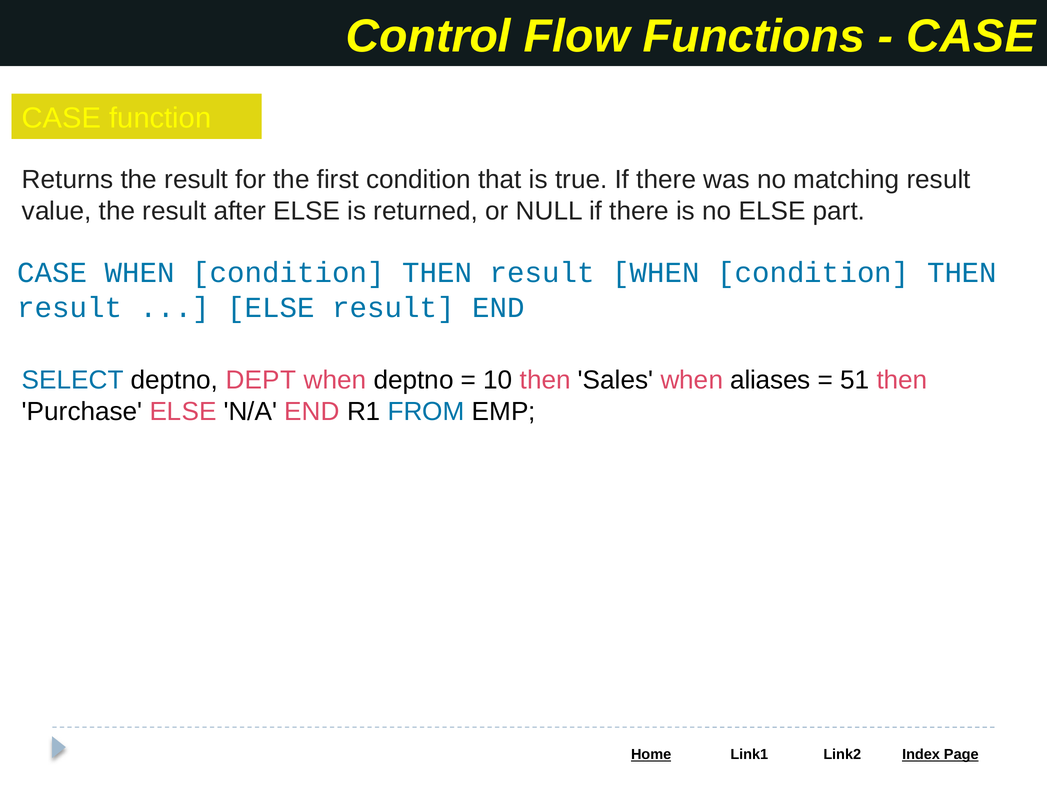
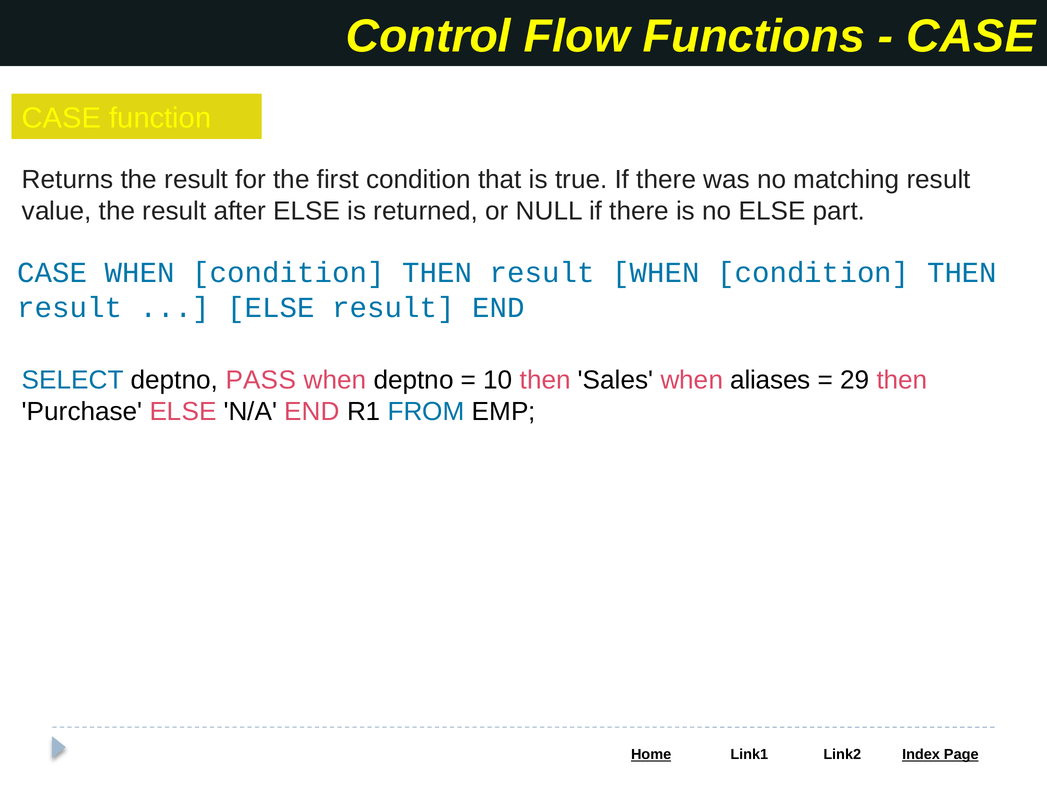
DEPT: DEPT -> PASS (261, 380)
51: 51 -> 29 (855, 380)
